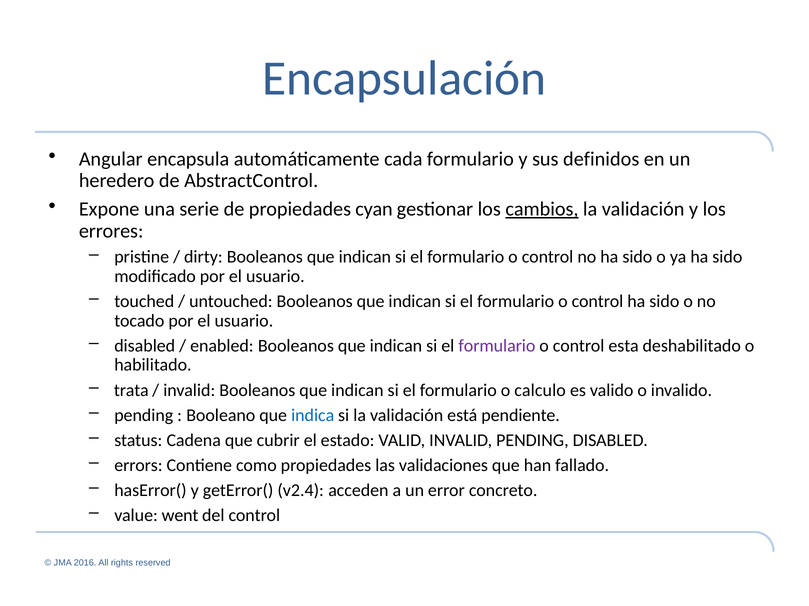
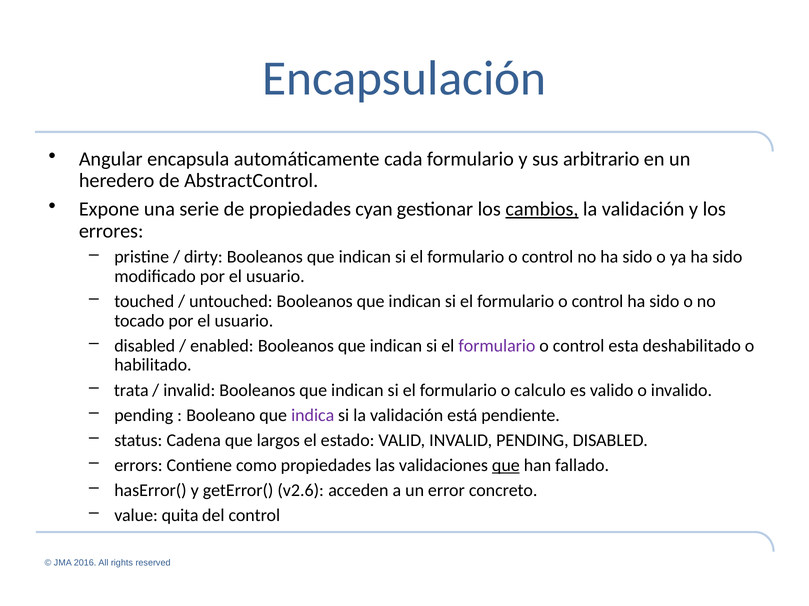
definidos: definidos -> arbitrario (601, 159)
indica colour: blue -> purple (313, 416)
cubrir: cubrir -> largos (278, 441)
que underline: none -> present (506, 466)
v2.4: v2.4 -> v2.6 (301, 491)
went: went -> quita (180, 516)
